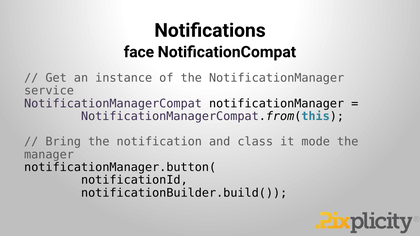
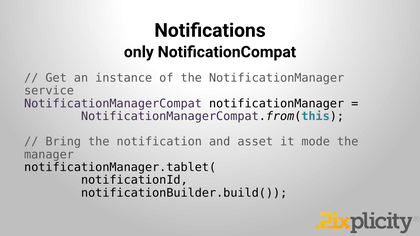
face: face -> only (139, 52)
class: class -> asset (255, 142)
notificationManager.button(: notificationManager.button( -> notificationManager.tablet( (120, 167)
